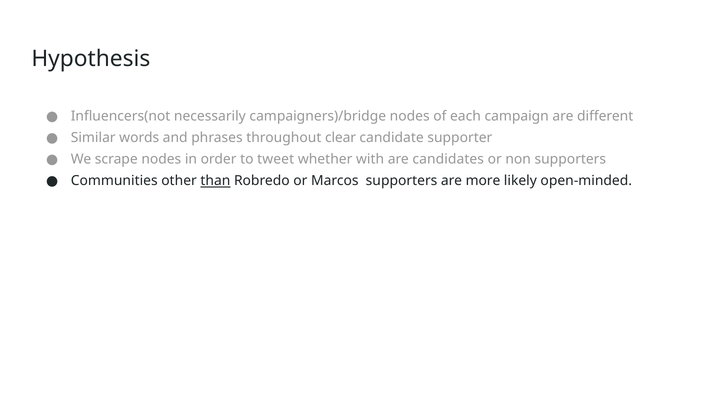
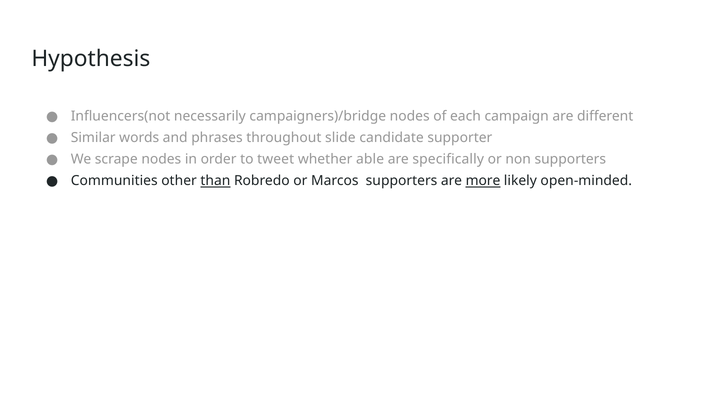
clear: clear -> slide (340, 138)
with: with -> able (370, 159)
candidates: candidates -> specifically (448, 159)
more underline: none -> present (483, 181)
